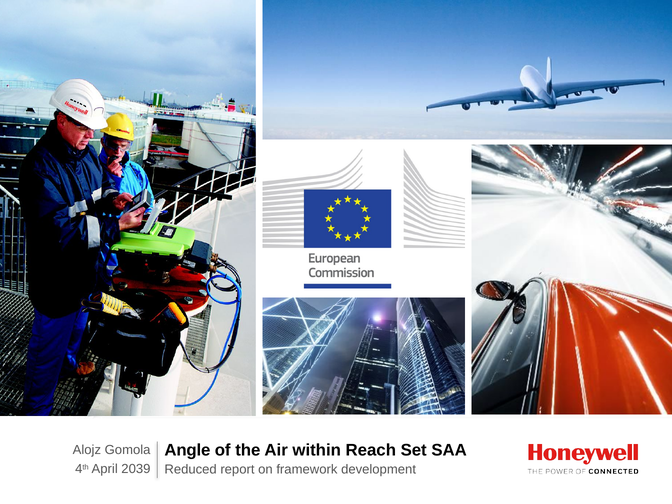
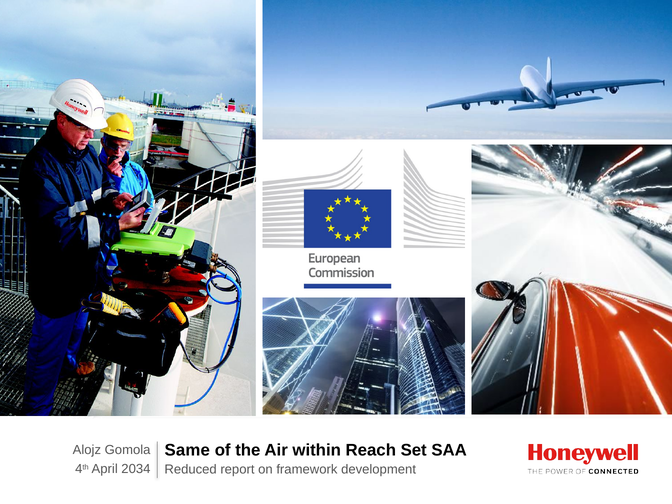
Angle: Angle -> Same (187, 450)
2039: 2039 -> 2034 (136, 469)
